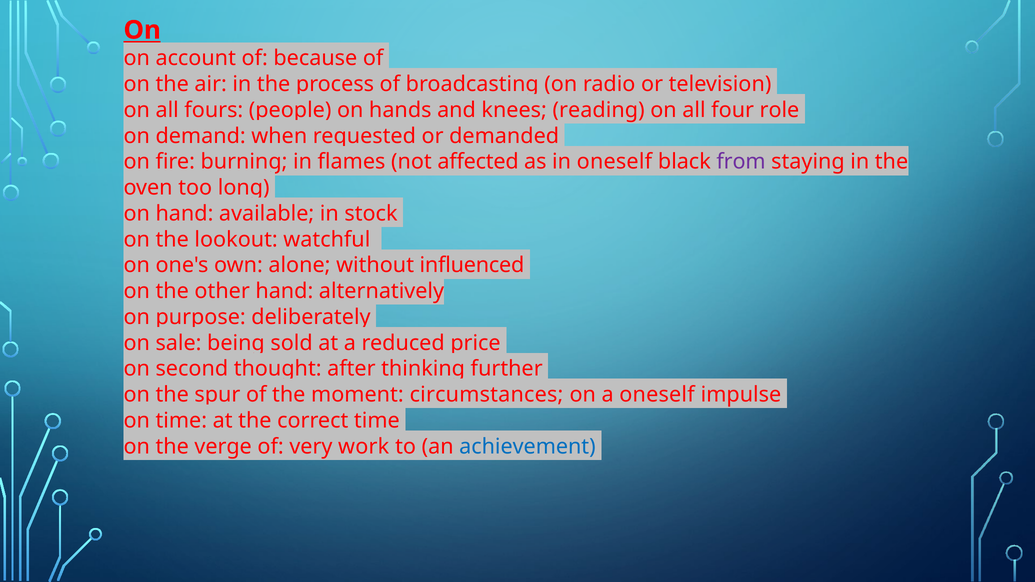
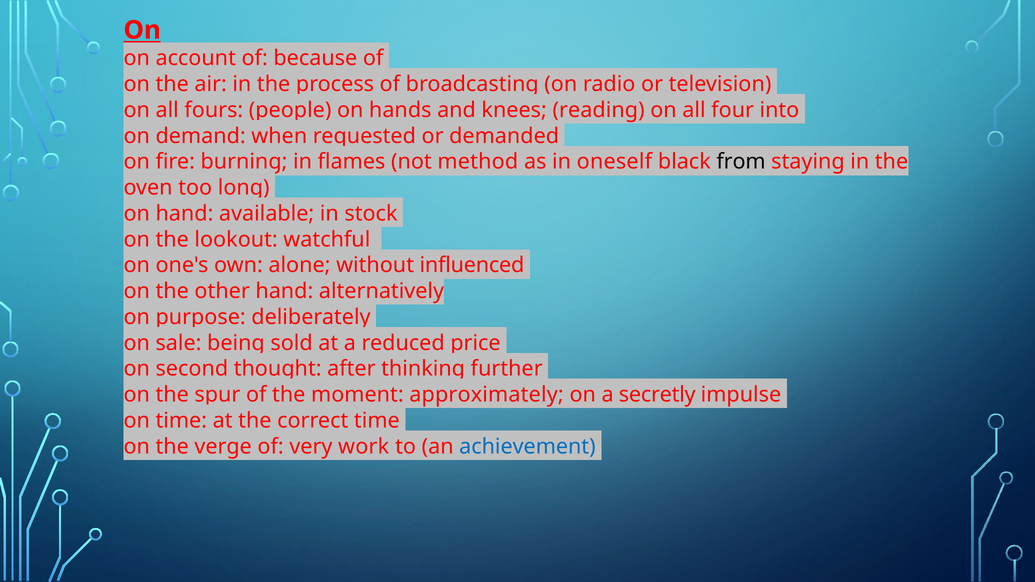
role: role -> into (779, 110)
affected: affected -> method (478, 162)
from colour: purple -> black (741, 162)
circumstances: circumstances -> approximately (487, 395)
a oneself: oneself -> secretly (657, 395)
